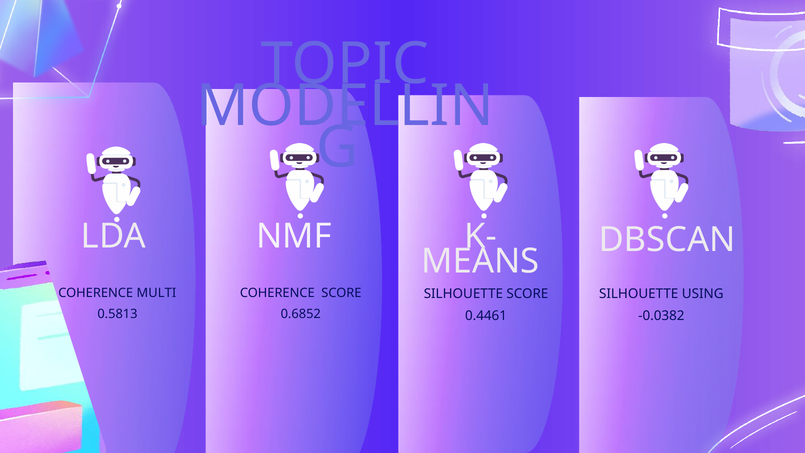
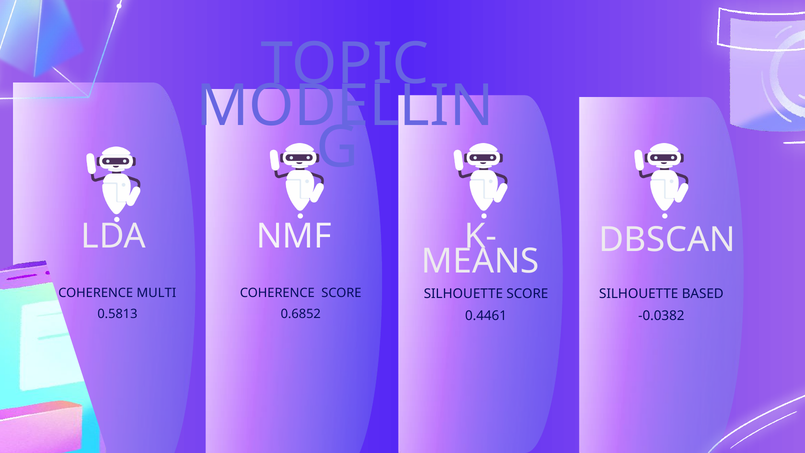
USING: USING -> BASED (703, 294)
